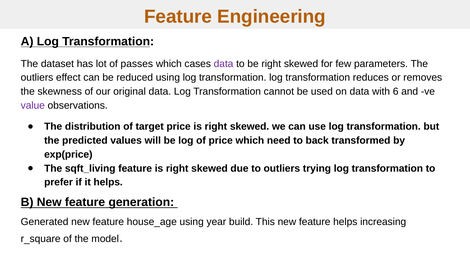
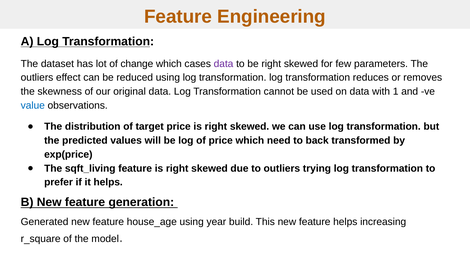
passes: passes -> change (137, 64)
6: 6 -> 1 (396, 92)
value colour: purple -> blue (33, 106)
